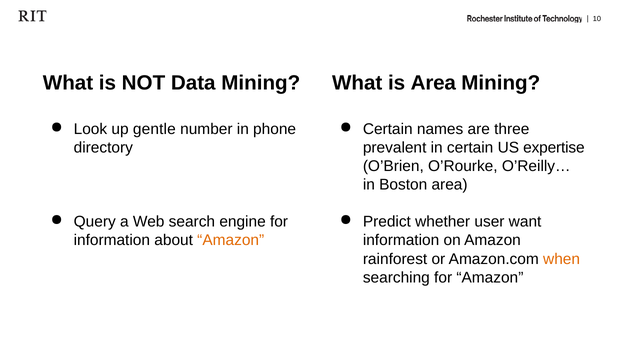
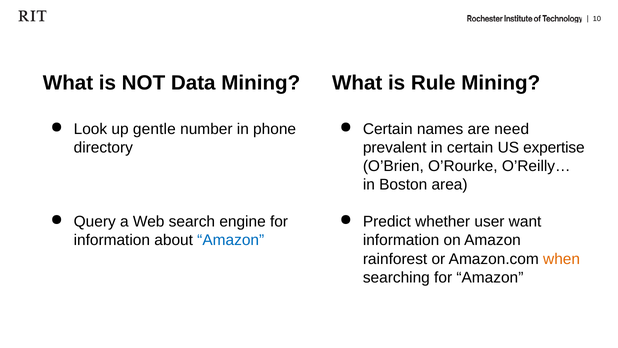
is Area: Area -> Rule (433, 83)
three: three -> need (512, 129)
Amazon colour: orange -> blue (231, 240)
